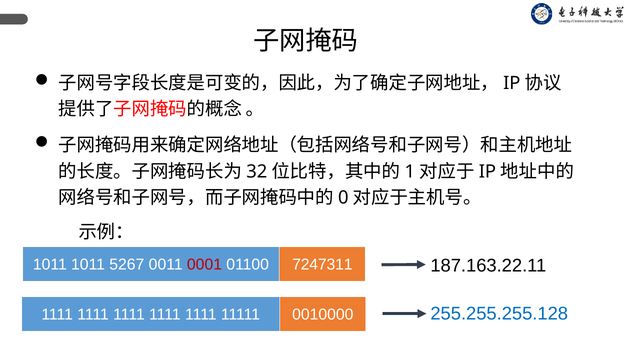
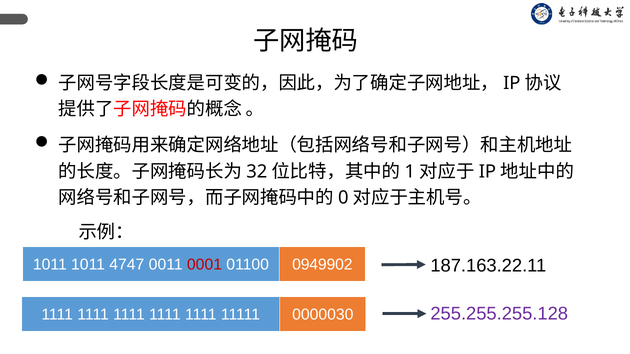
5267: 5267 -> 4747 (127, 265)
7247311: 7247311 -> 0949902 (322, 265)
255.255.255.128 colour: blue -> purple (499, 314)
0010000: 0010000 -> 0000030 (323, 315)
